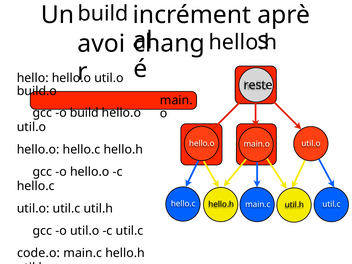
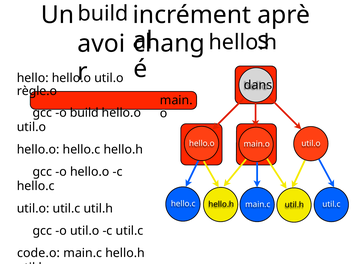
reste: reste -> dans (258, 85)
build.o: build.o -> règle.o (37, 91)
